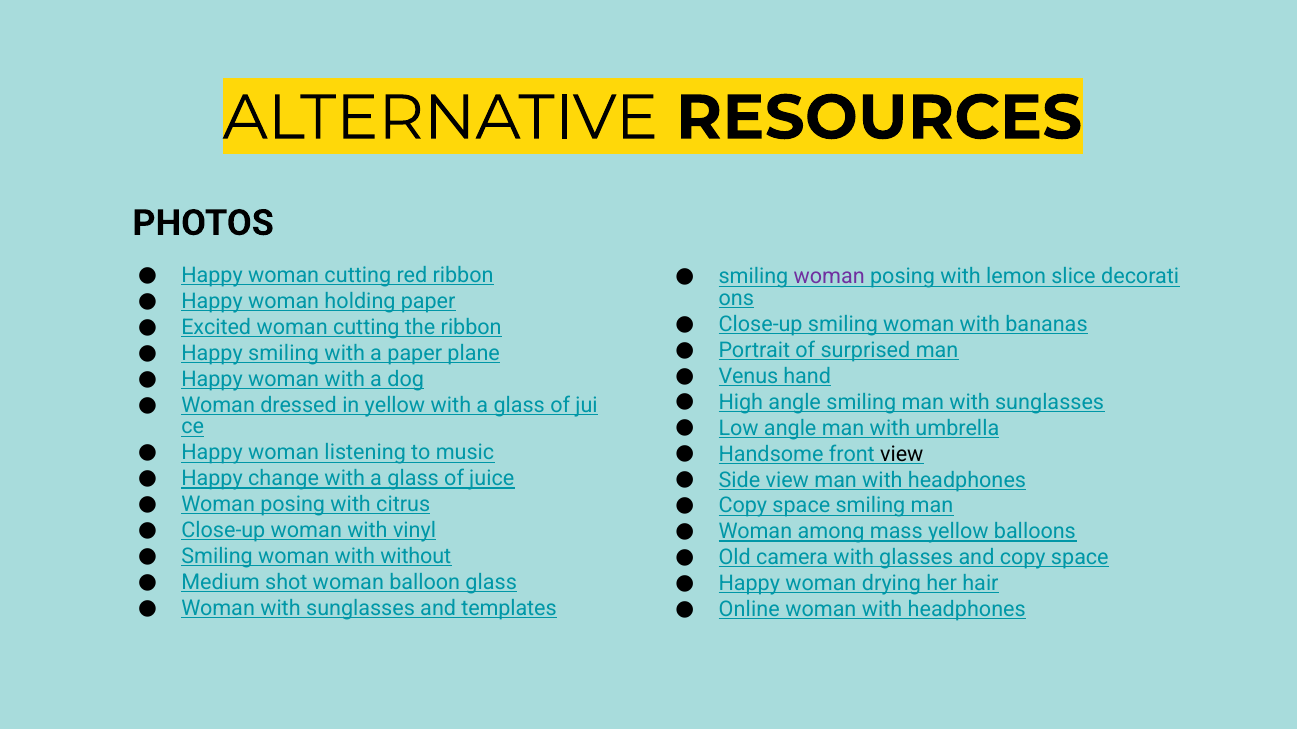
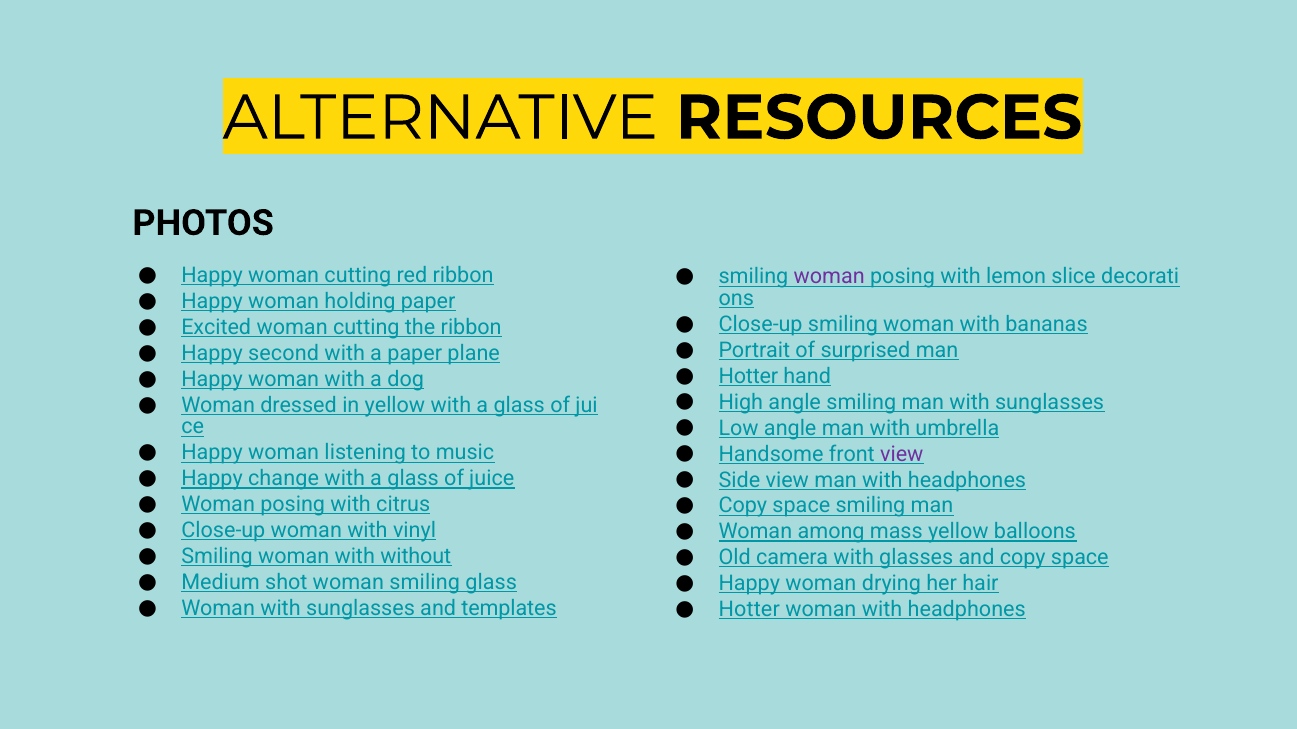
Happy smiling: smiling -> second (284, 354)
Venus: Venus -> Hotter (748, 377)
view colour: black -> purple (902, 454)
woman balloon: balloon -> smiling (425, 583)
Online: Online -> Hotter (749, 610)
